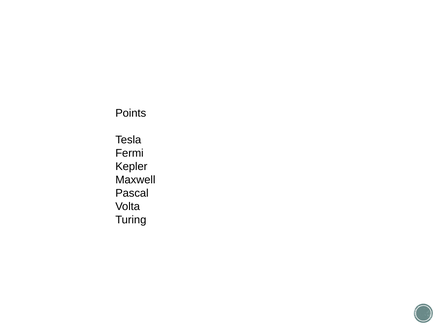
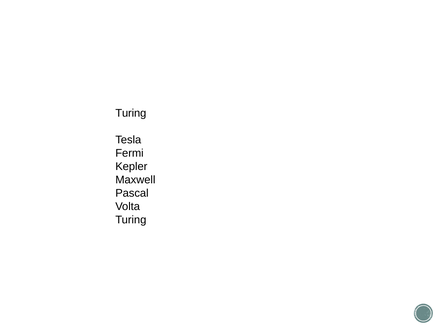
Points: Points -> Turing (131, 113)
